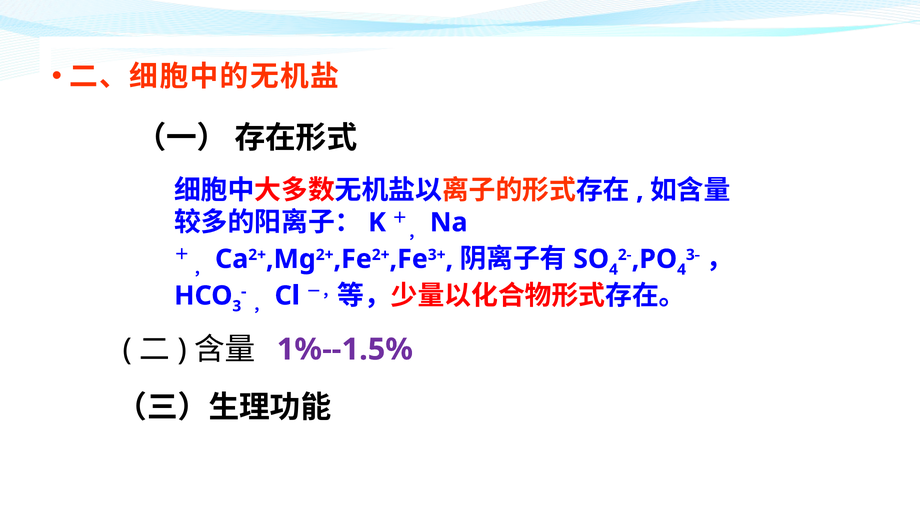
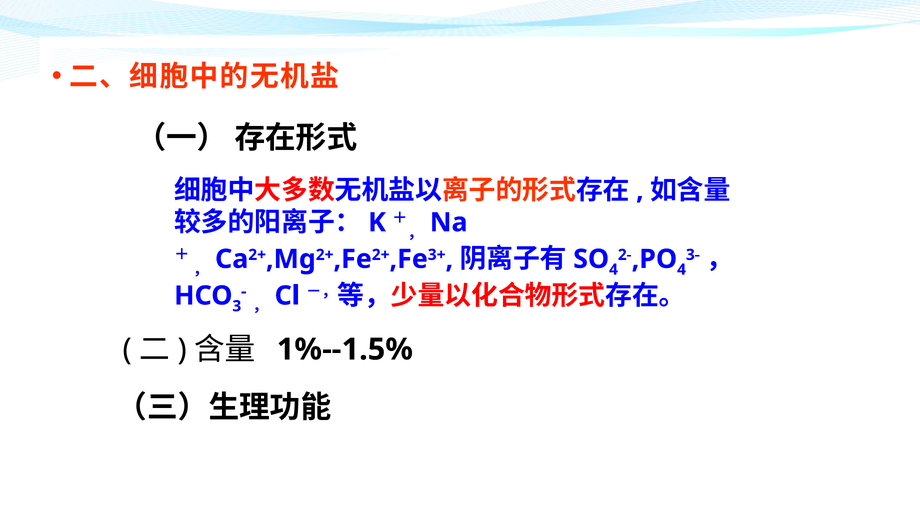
1%--1.5% colour: purple -> black (345, 350)
